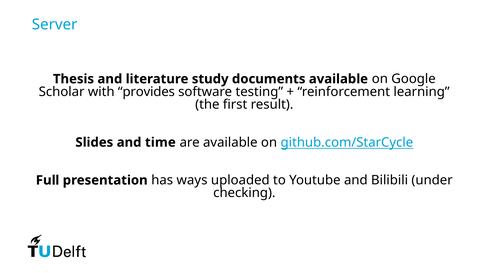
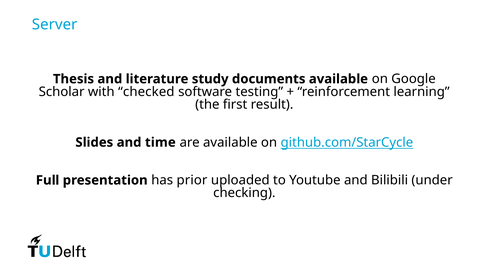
provides: provides -> checked (146, 92)
ways: ways -> prior (192, 180)
